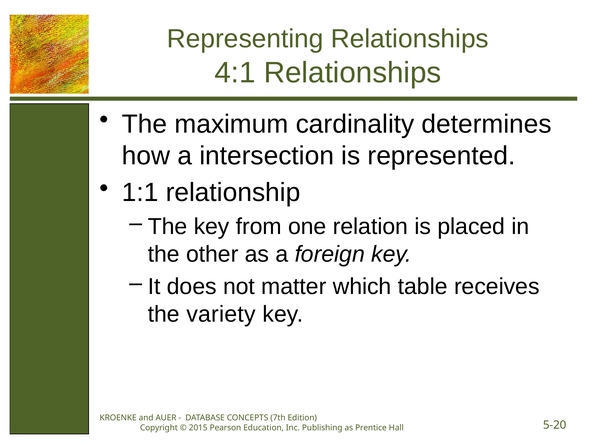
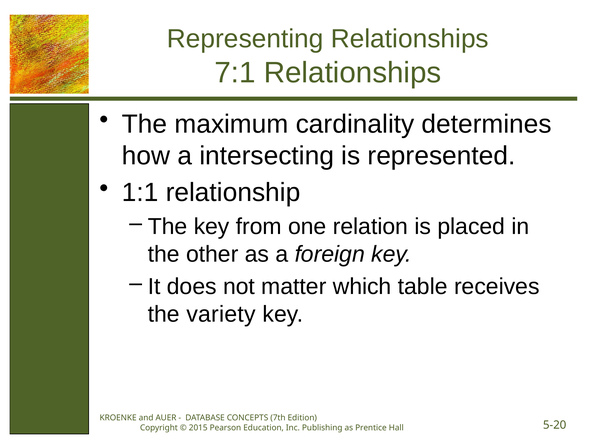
4:1: 4:1 -> 7:1 (235, 73)
intersection: intersection -> intersecting (267, 156)
